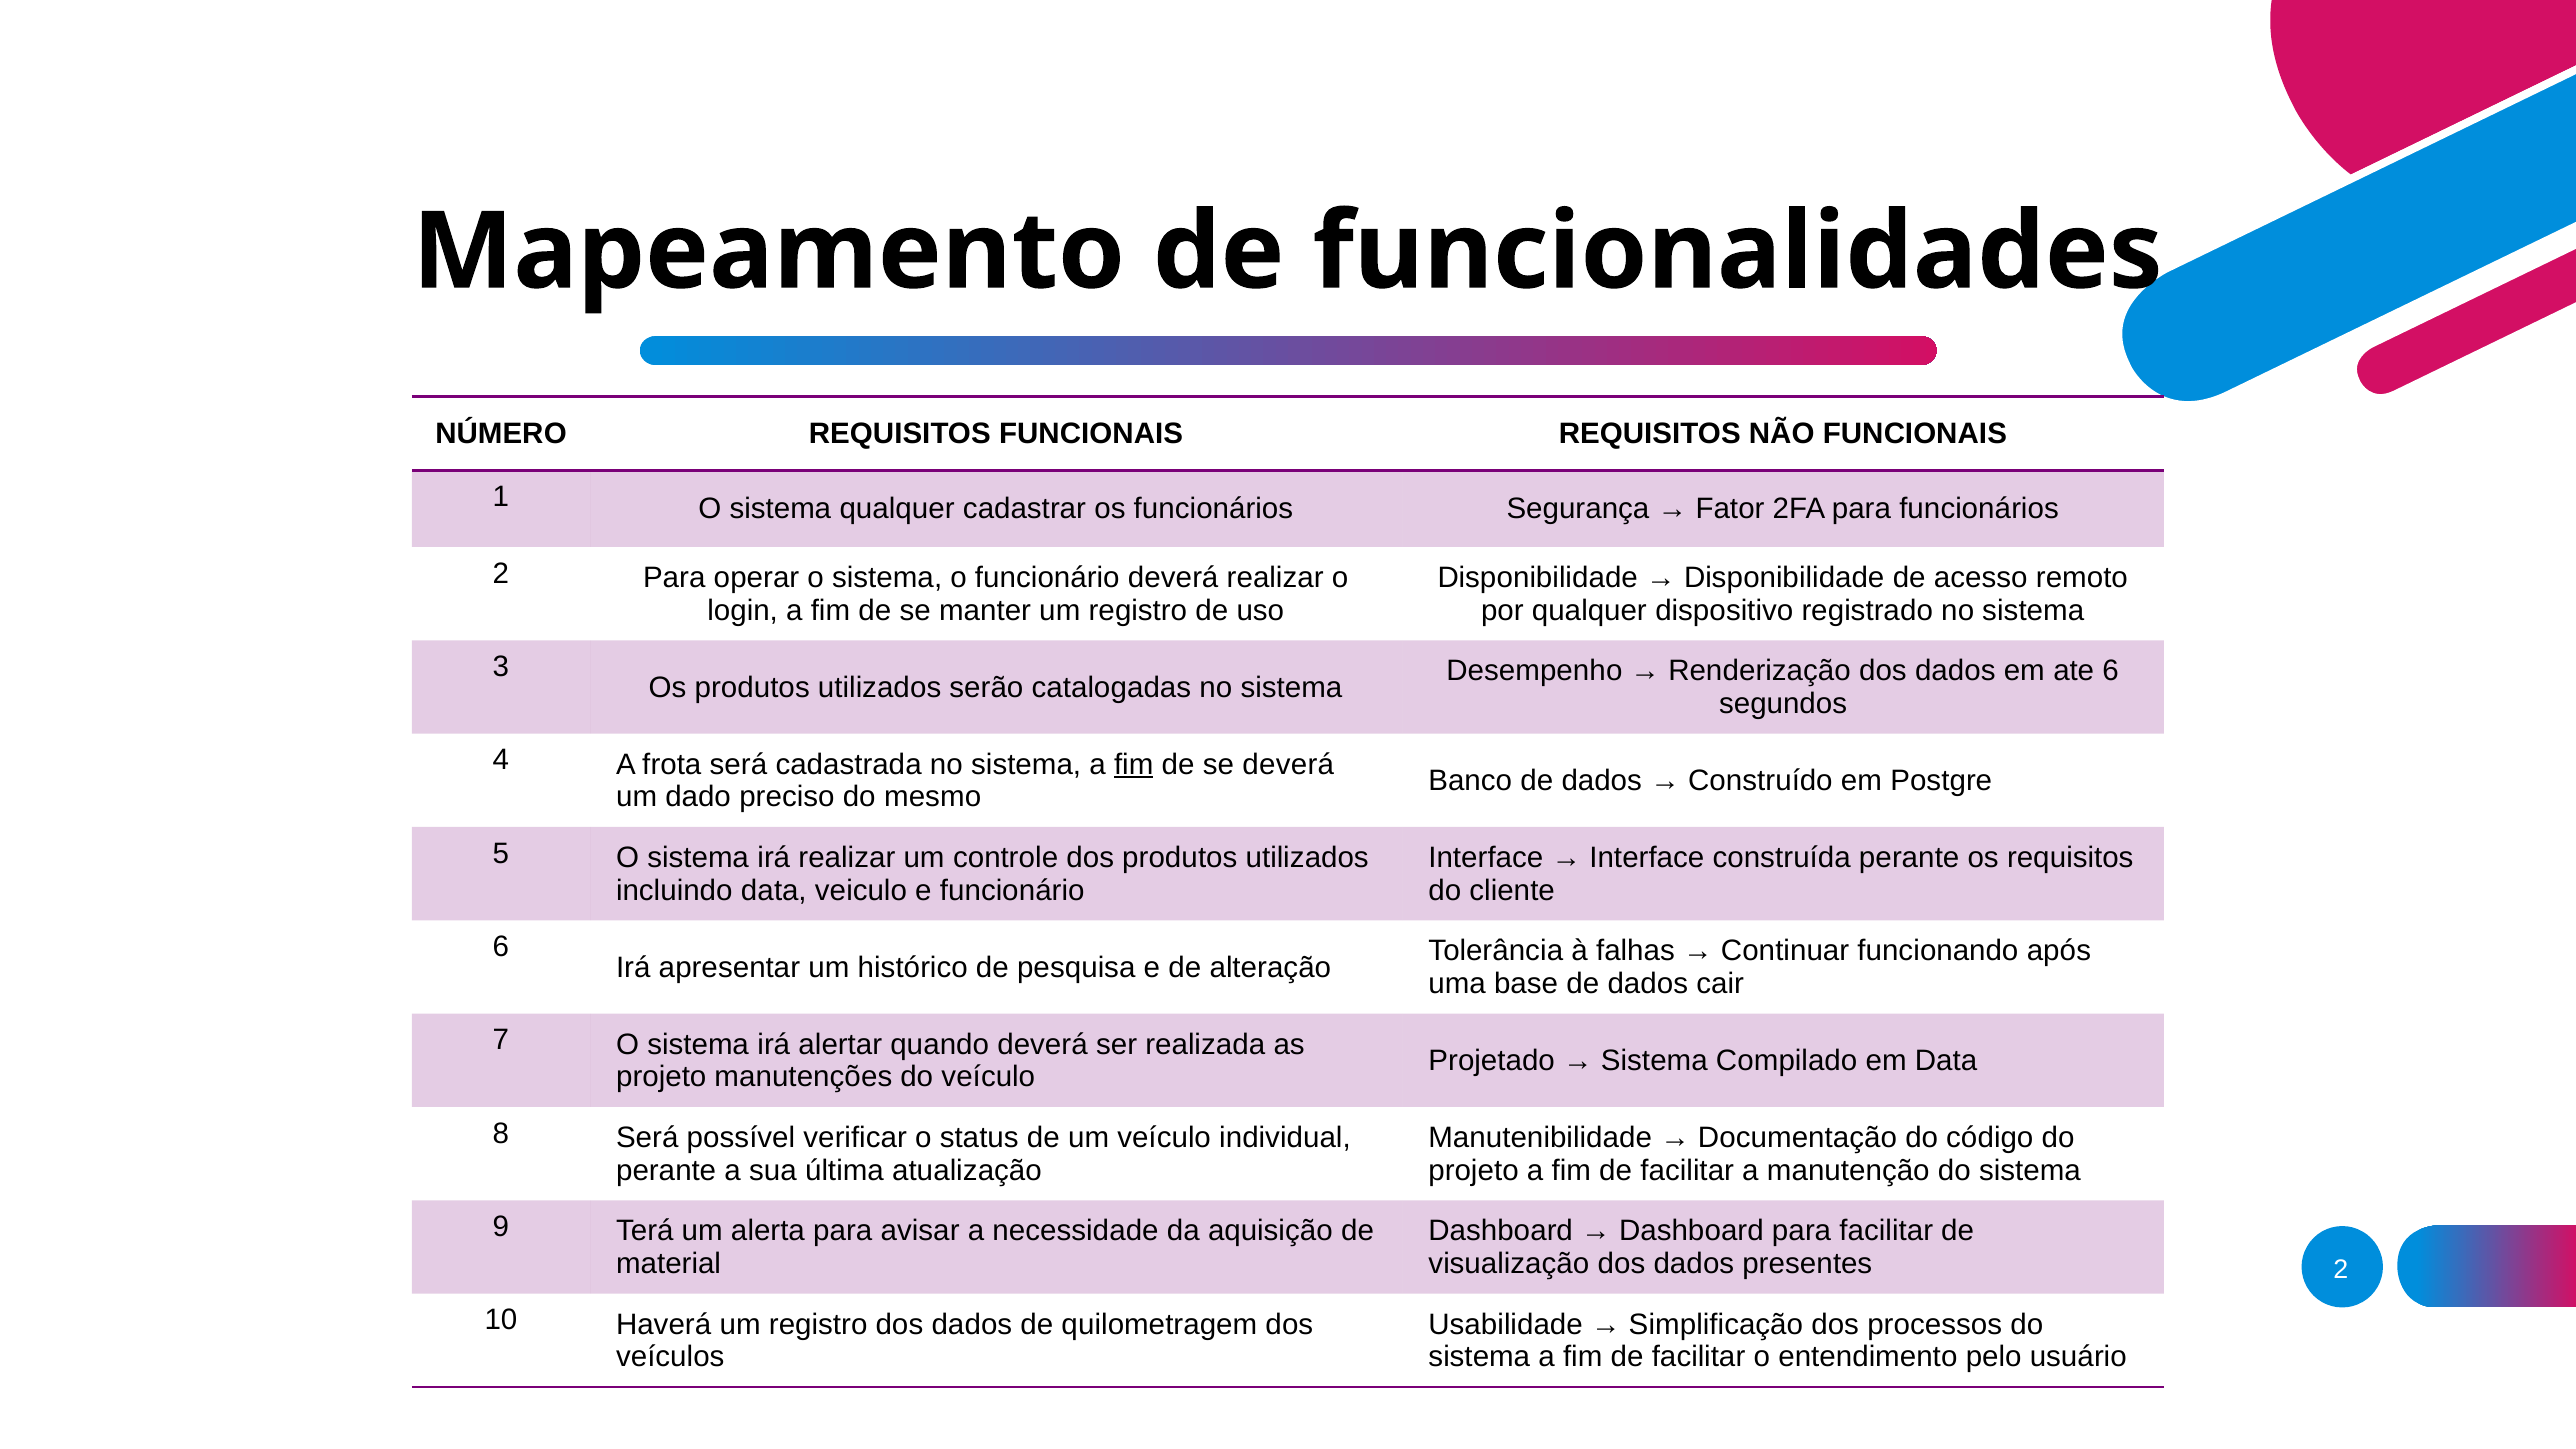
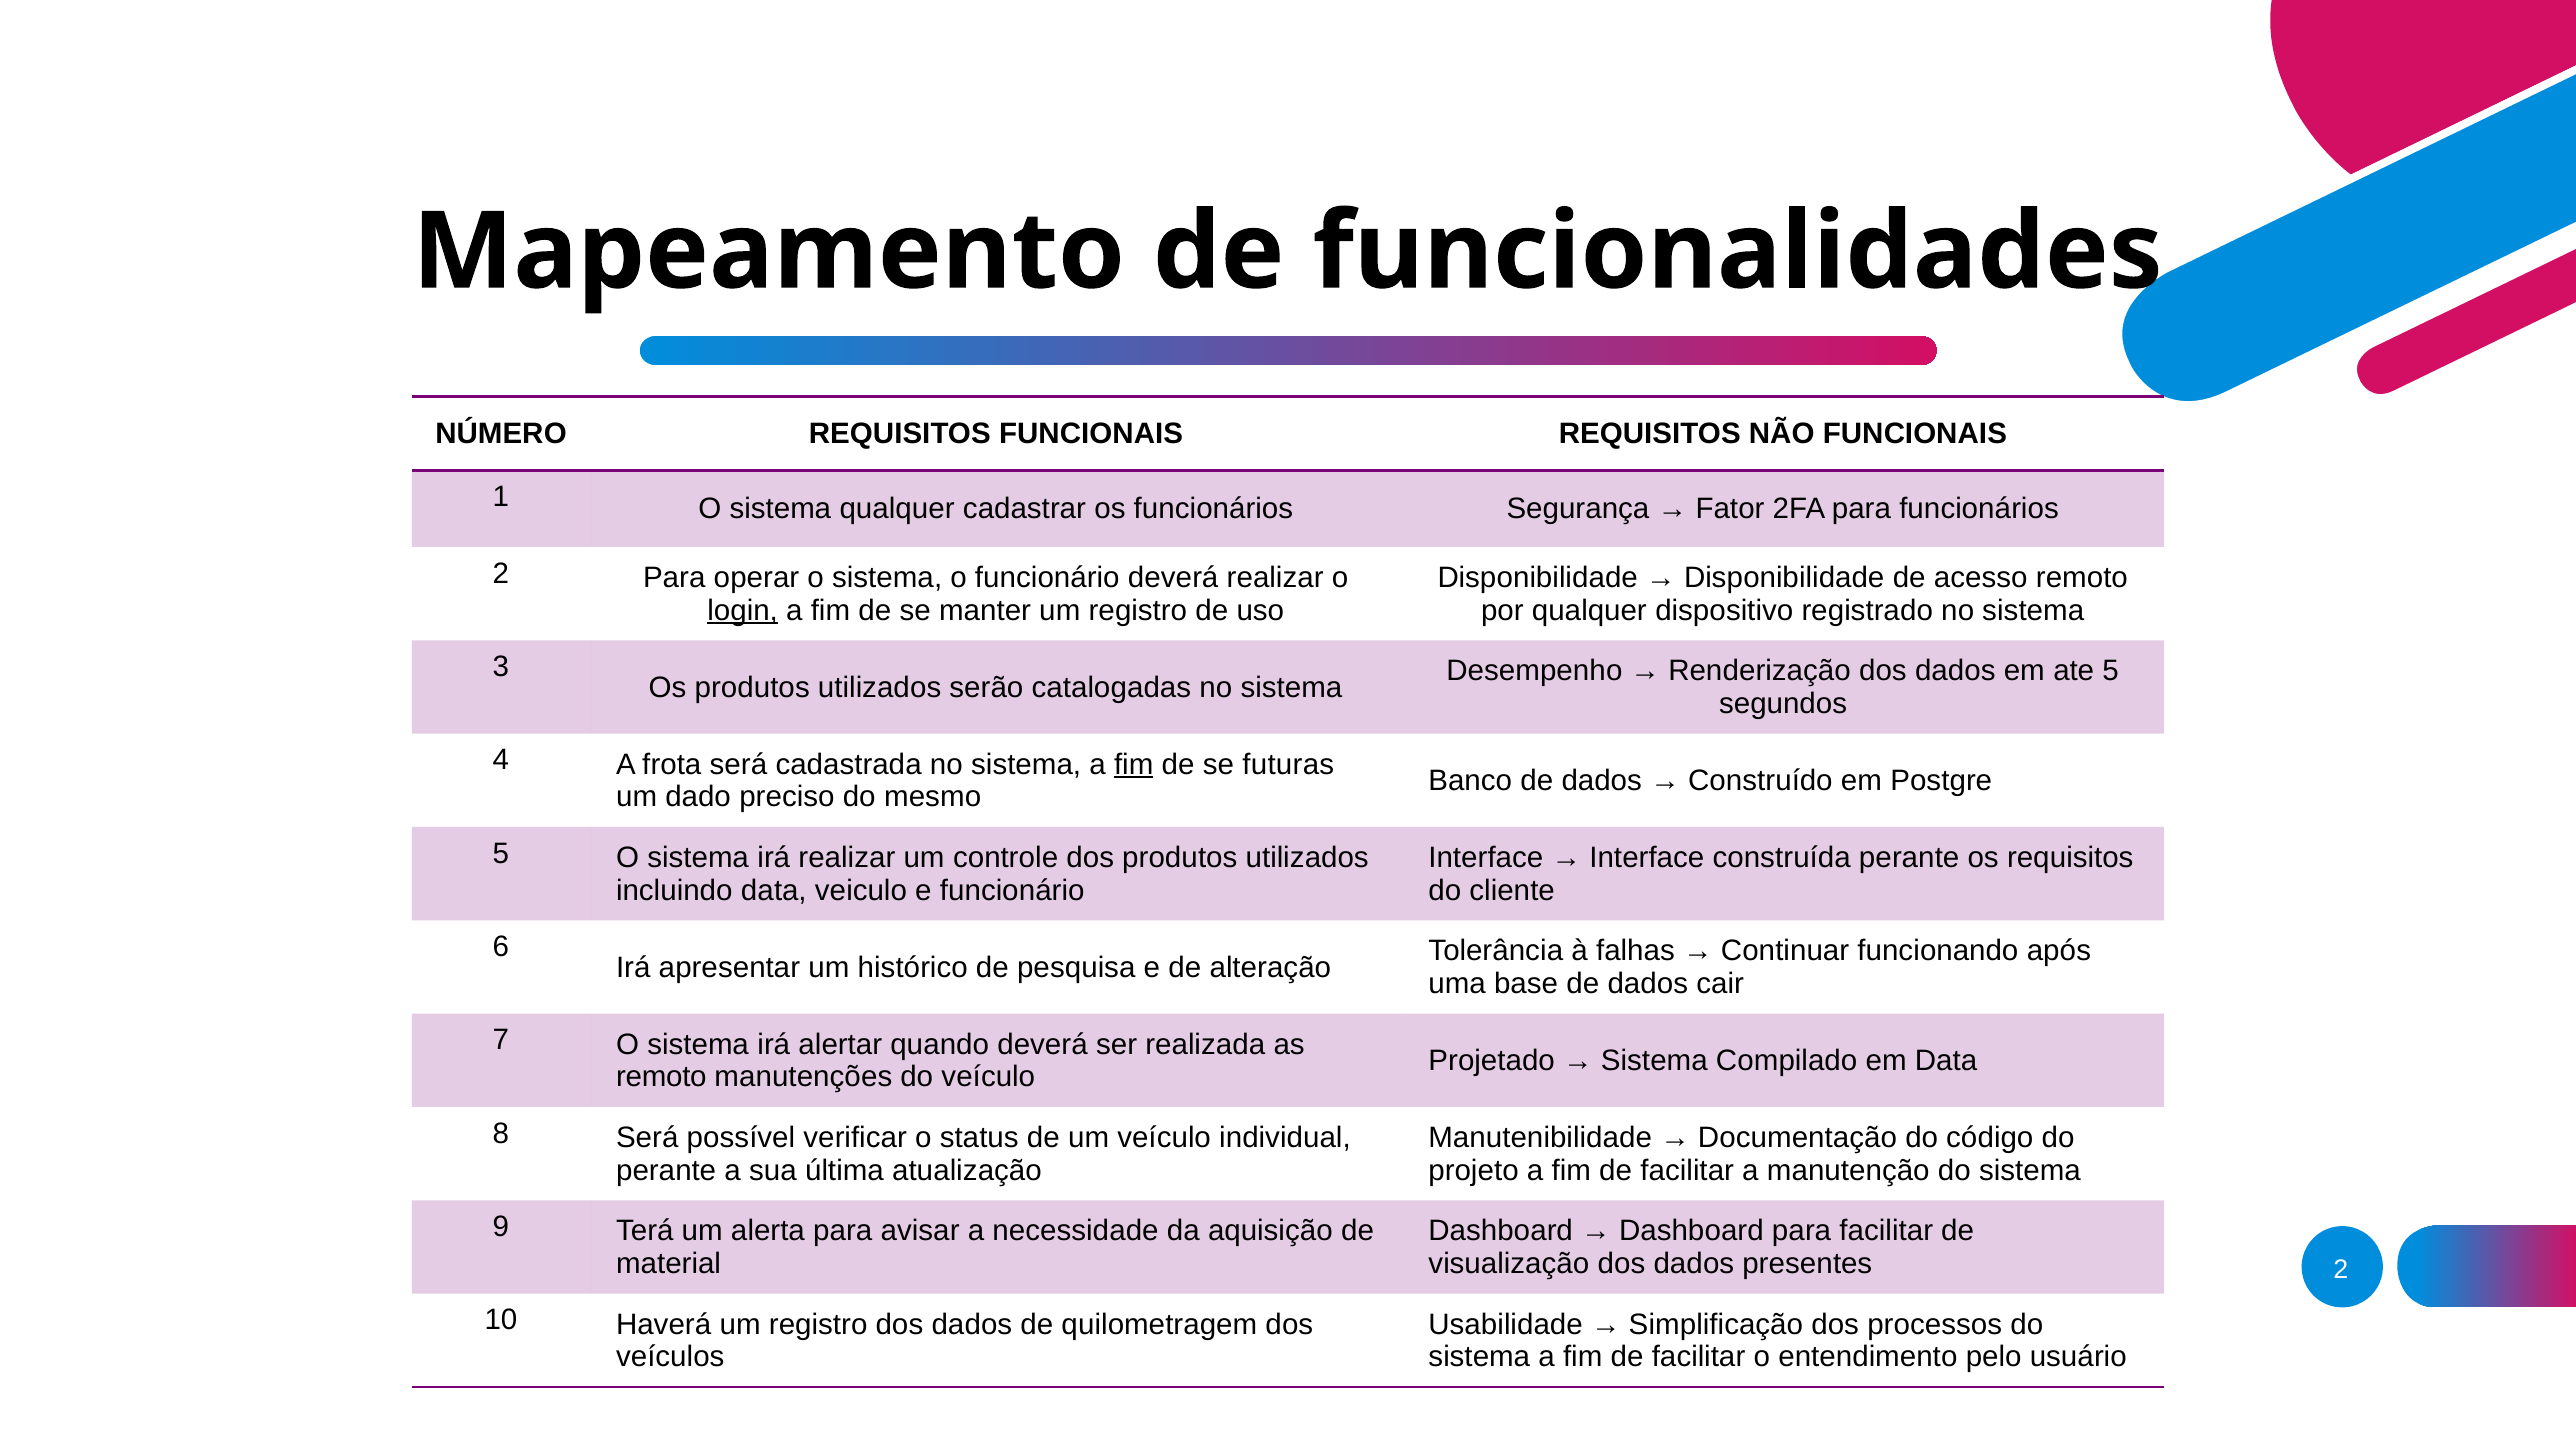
login underline: none -> present (743, 611)
ate 6: 6 -> 5 (2111, 671)
se deverá: deverá -> futuras (1288, 764)
projeto: projeto -> remoto (661, 1077)
